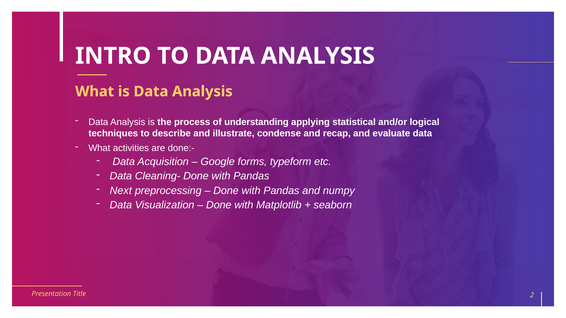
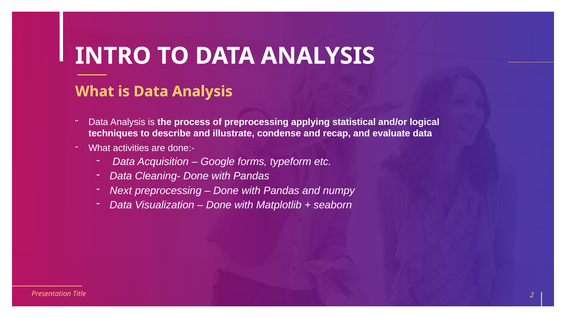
of understanding: understanding -> preprocessing (256, 122)
